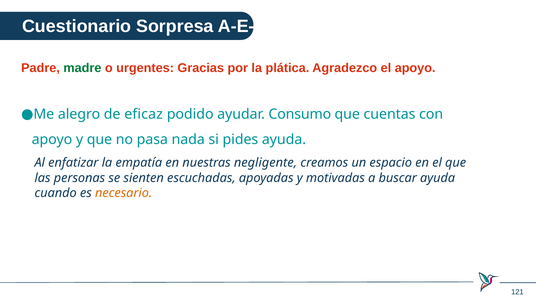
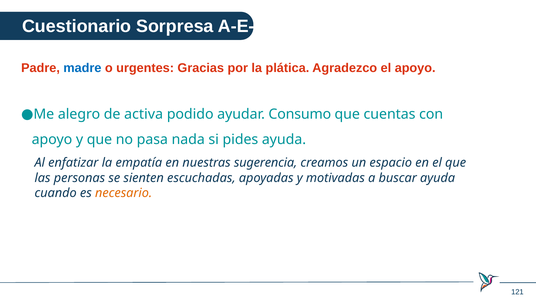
madre colour: green -> blue (82, 68)
eficaz: eficaz -> activa (144, 114)
negligente: negligente -> sugerencia (266, 163)
